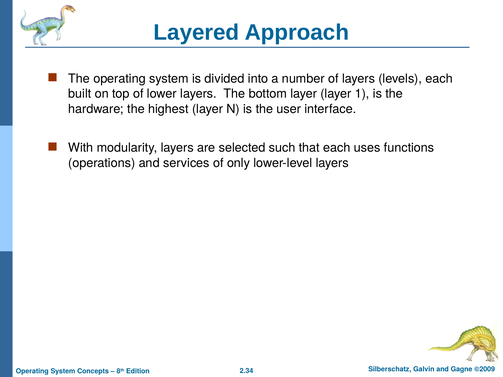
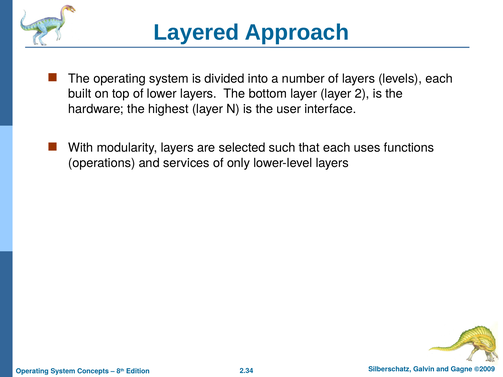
1: 1 -> 2 (362, 94)
